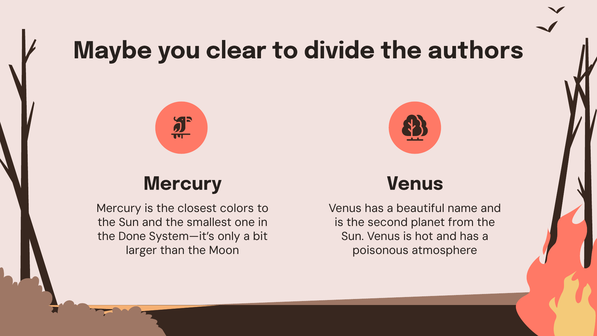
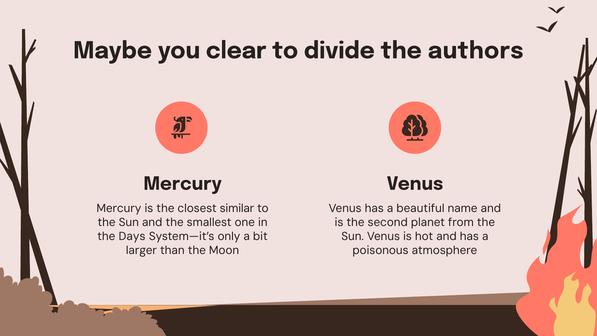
colors: colors -> similar (237, 208)
Done: Done -> Days (132, 236)
